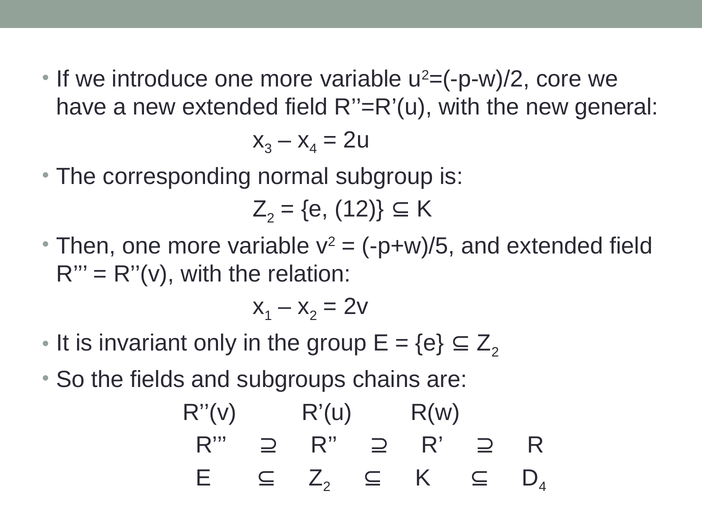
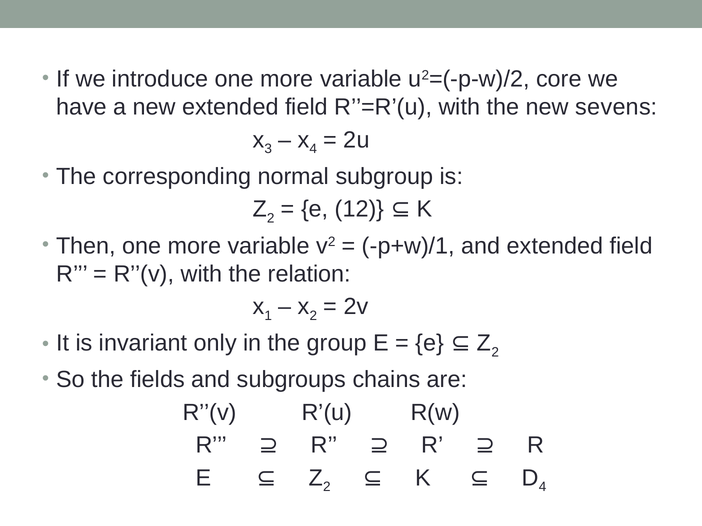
general: general -> sevens (616, 107)
p+w)/5: p+w)/5 -> p+w)/1 (408, 246)
